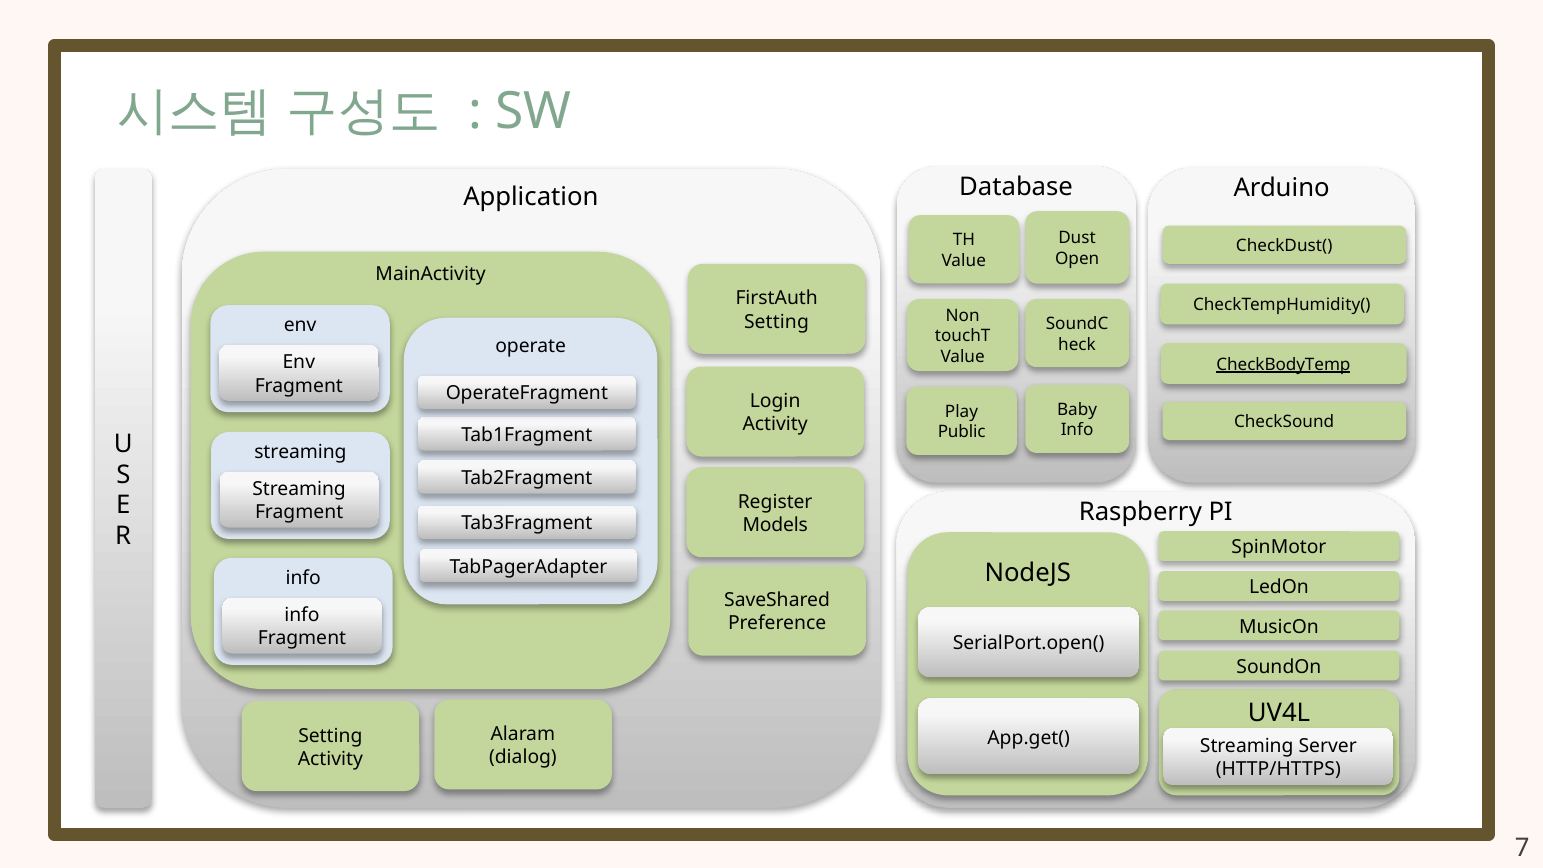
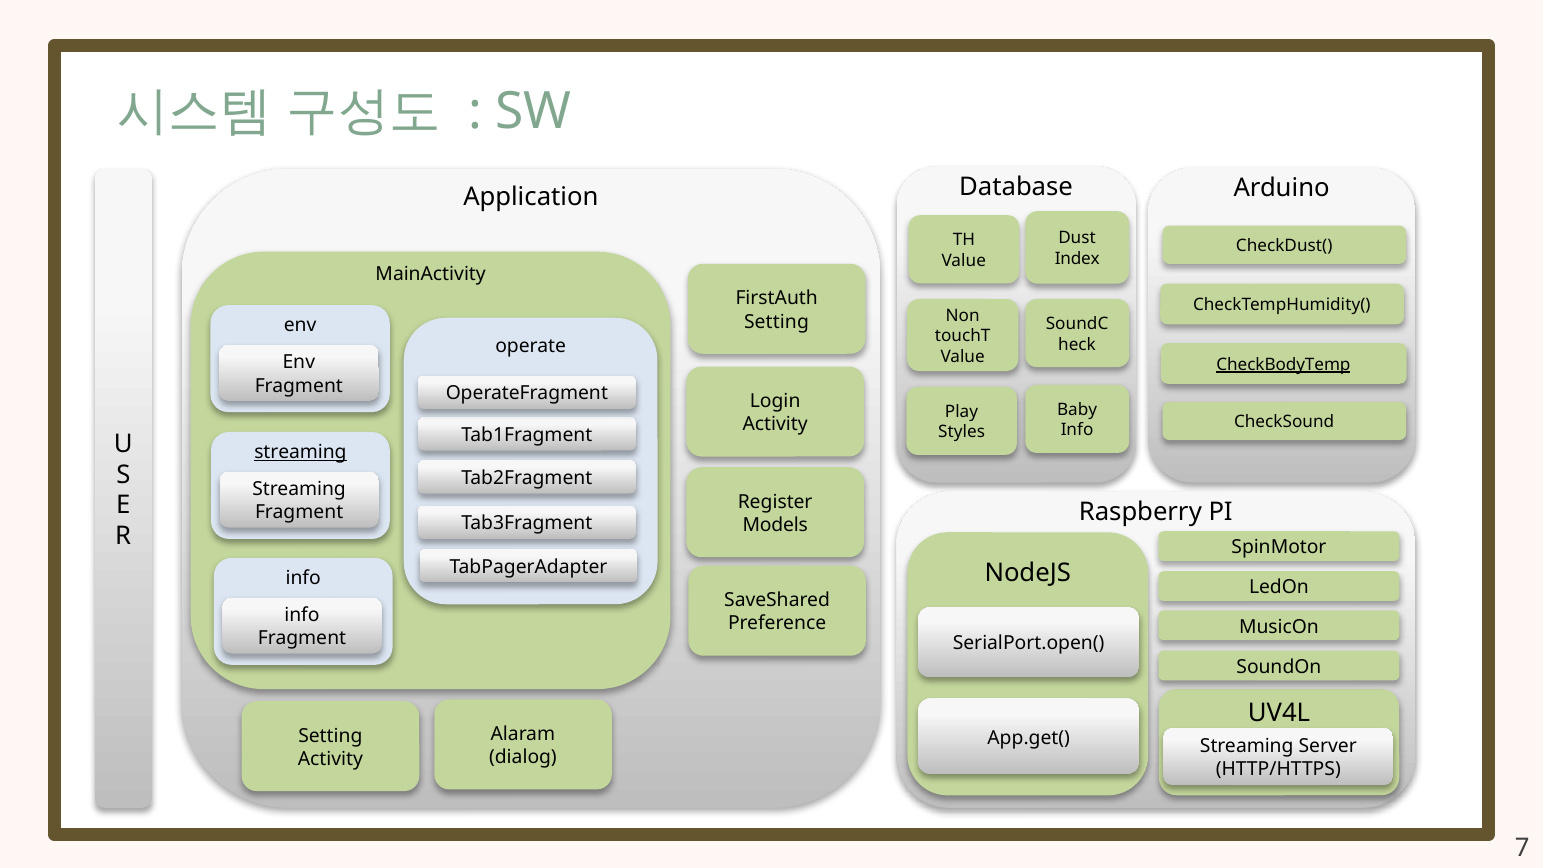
Open: Open -> Index (1077, 259)
Public: Public -> Styles (962, 432)
streaming underline: none -> present (300, 452)
